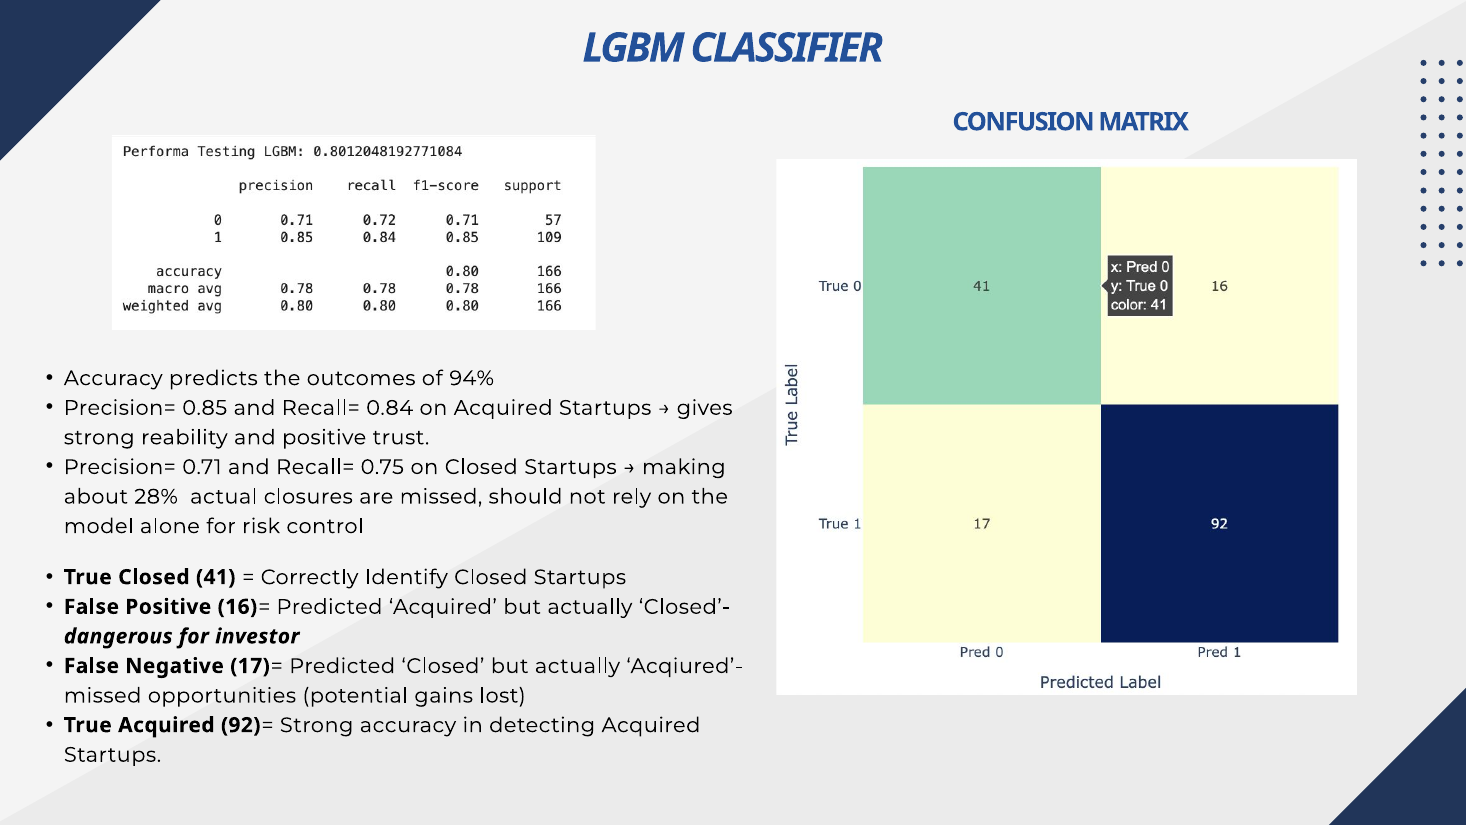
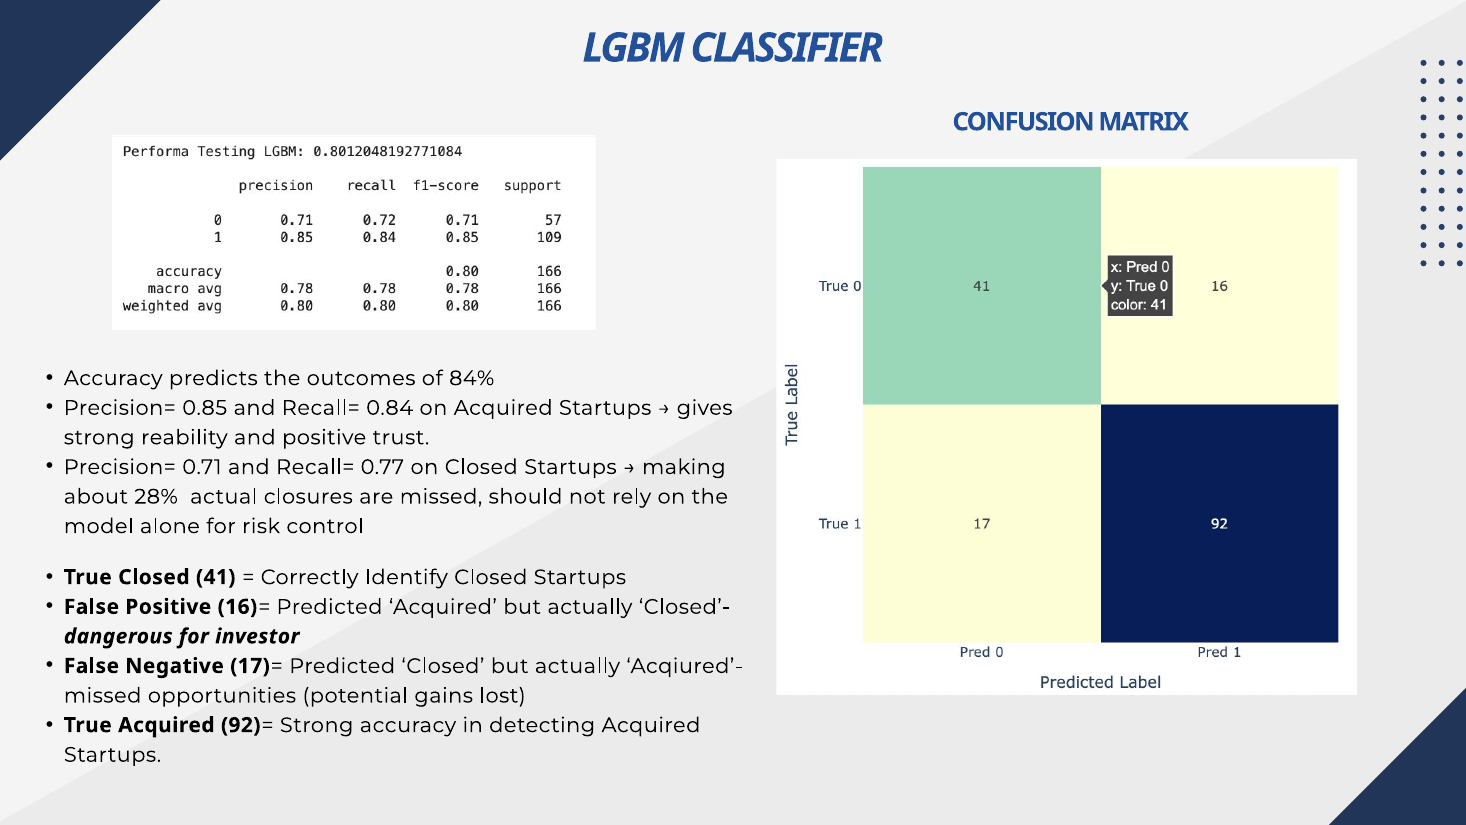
94%: 94% -> 84% (472, 378)
0.75: 0.75 -> 0.77 (382, 467)
